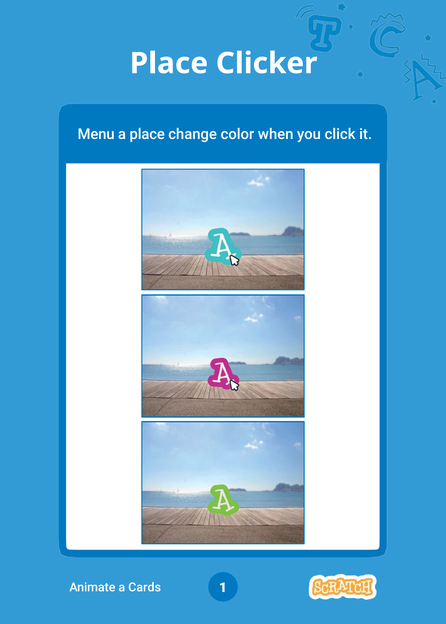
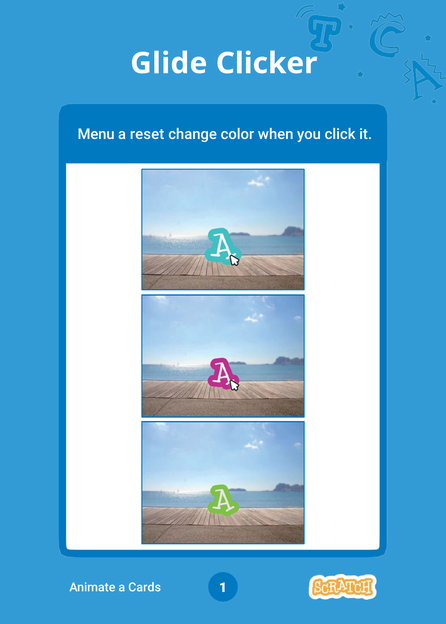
Place: Place -> Glide (169, 63)
a place: place -> reset (147, 134)
